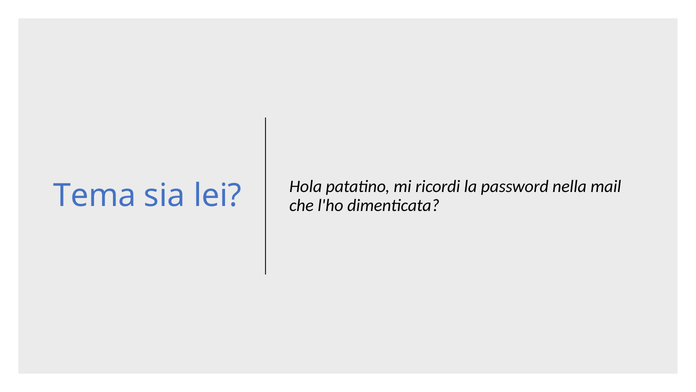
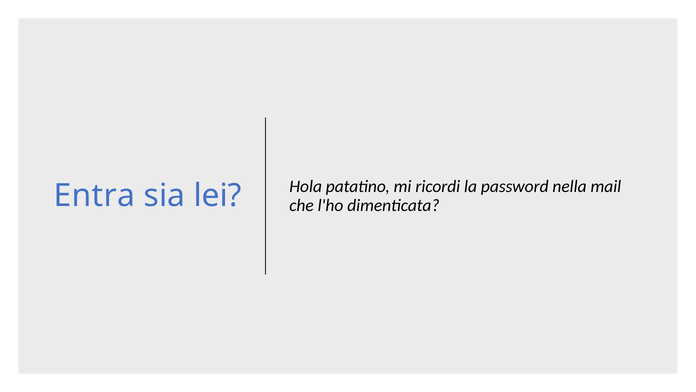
Tema: Tema -> Entra (94, 196)
